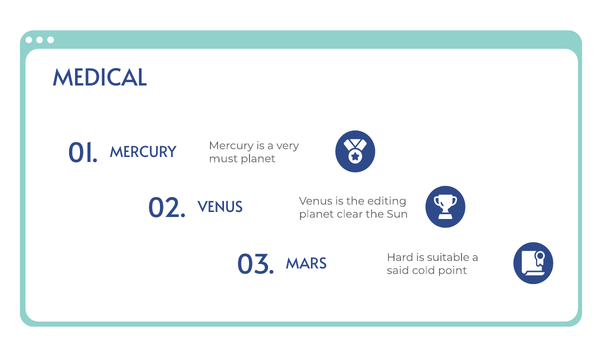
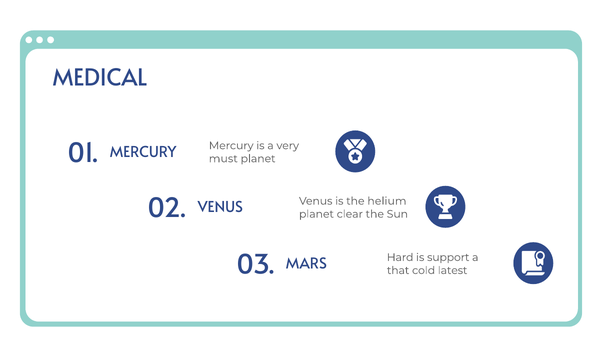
editing: editing -> helium (387, 201)
suitable: suitable -> support (448, 257)
said: said -> that (398, 270)
point: point -> latest (453, 270)
